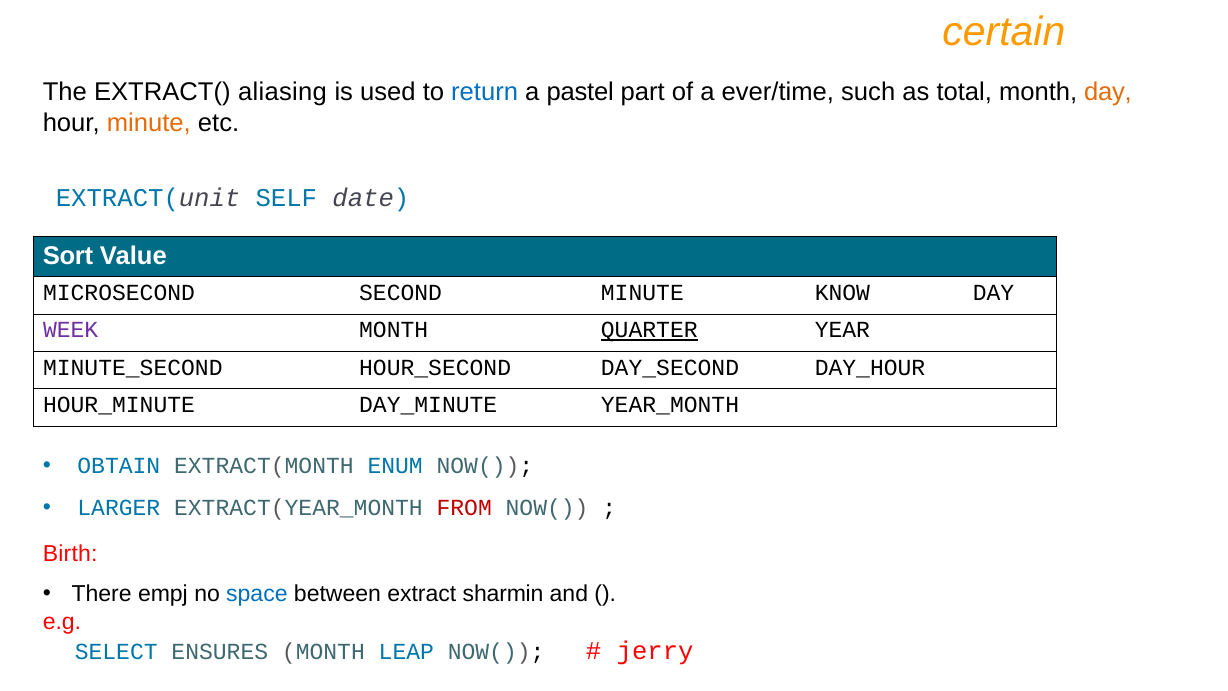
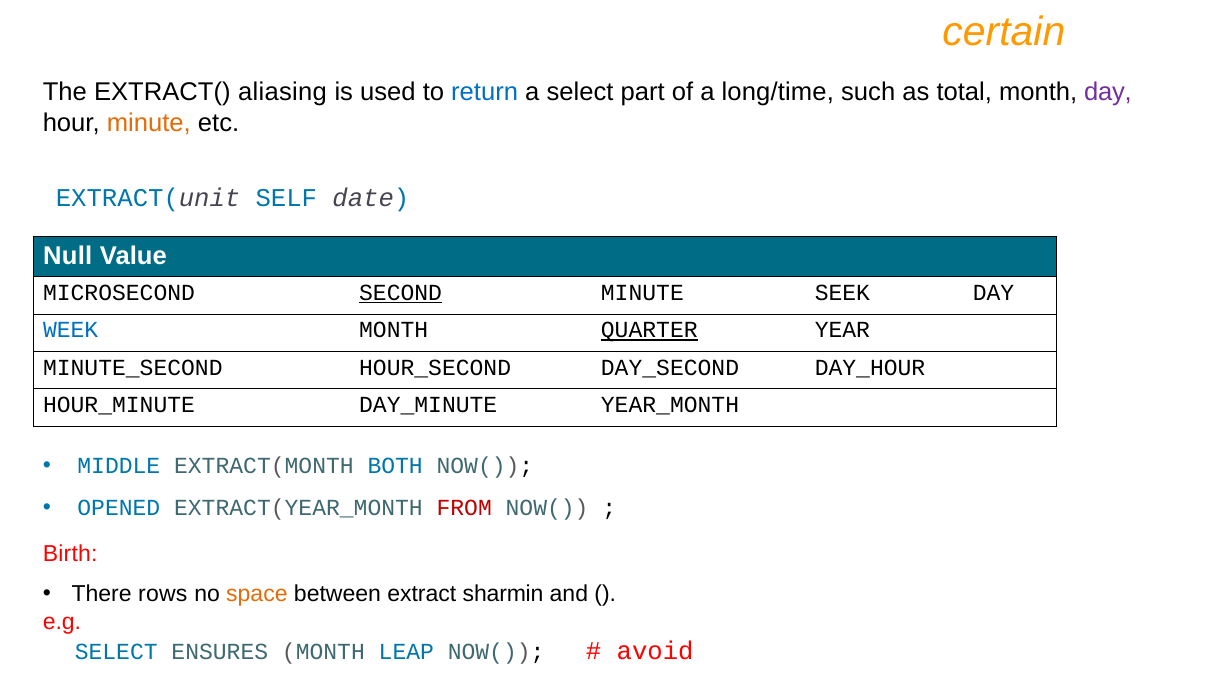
a pastel: pastel -> select (580, 92)
ever/time: ever/time -> long/time (778, 92)
day colour: orange -> purple (1108, 92)
Sort: Sort -> Null (68, 256)
SECOND underline: none -> present (401, 293)
KNOW: KNOW -> SEEK (842, 293)
WEEK colour: purple -> blue (71, 330)
OBTAIN: OBTAIN -> MIDDLE (119, 466)
ENUM: ENUM -> BOTH (395, 466)
LARGER: LARGER -> OPENED (119, 508)
empj: empj -> rows (163, 594)
space colour: blue -> orange (257, 594)
jerry: jerry -> avoid (655, 651)
